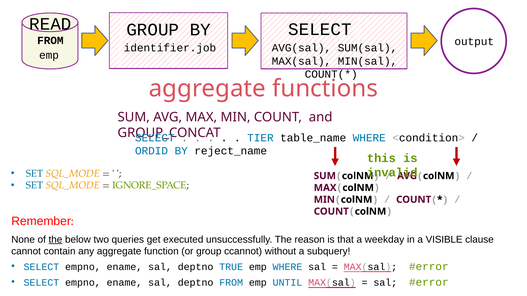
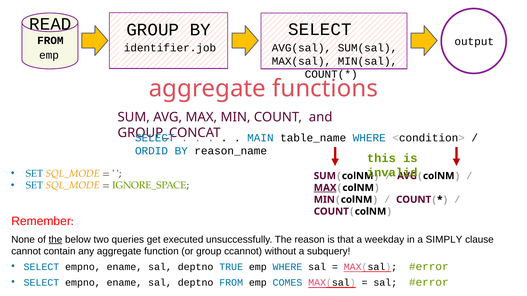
TIER: TIER -> MAIN (260, 138)
reject_name: reject_name -> reason_name (231, 151)
MAX underline: none -> present (325, 188)
VISIBLE: VISIBLE -> SIMPLY (444, 240)
UNTIL: UNTIL -> COMES (287, 283)
